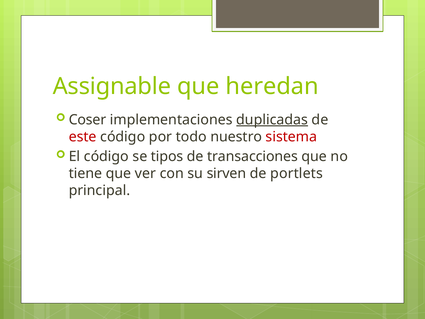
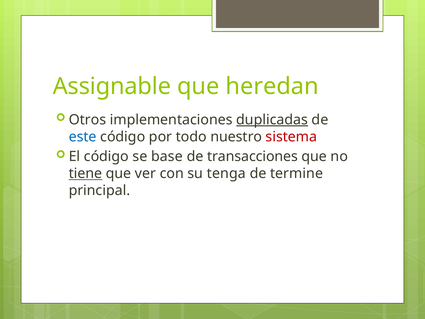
Coser: Coser -> Otros (87, 120)
este colour: red -> blue (83, 137)
tipos: tipos -> base (167, 156)
tiene underline: none -> present (85, 173)
sirven: sirven -> tenga (226, 173)
portlets: portlets -> termine (297, 173)
